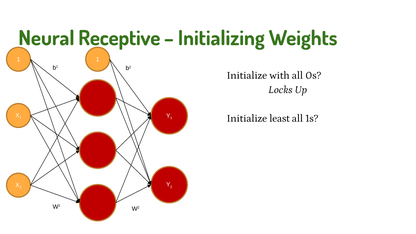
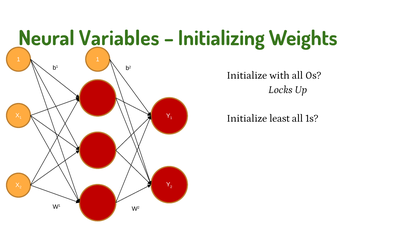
Receptive: Receptive -> Variables (119, 38)
